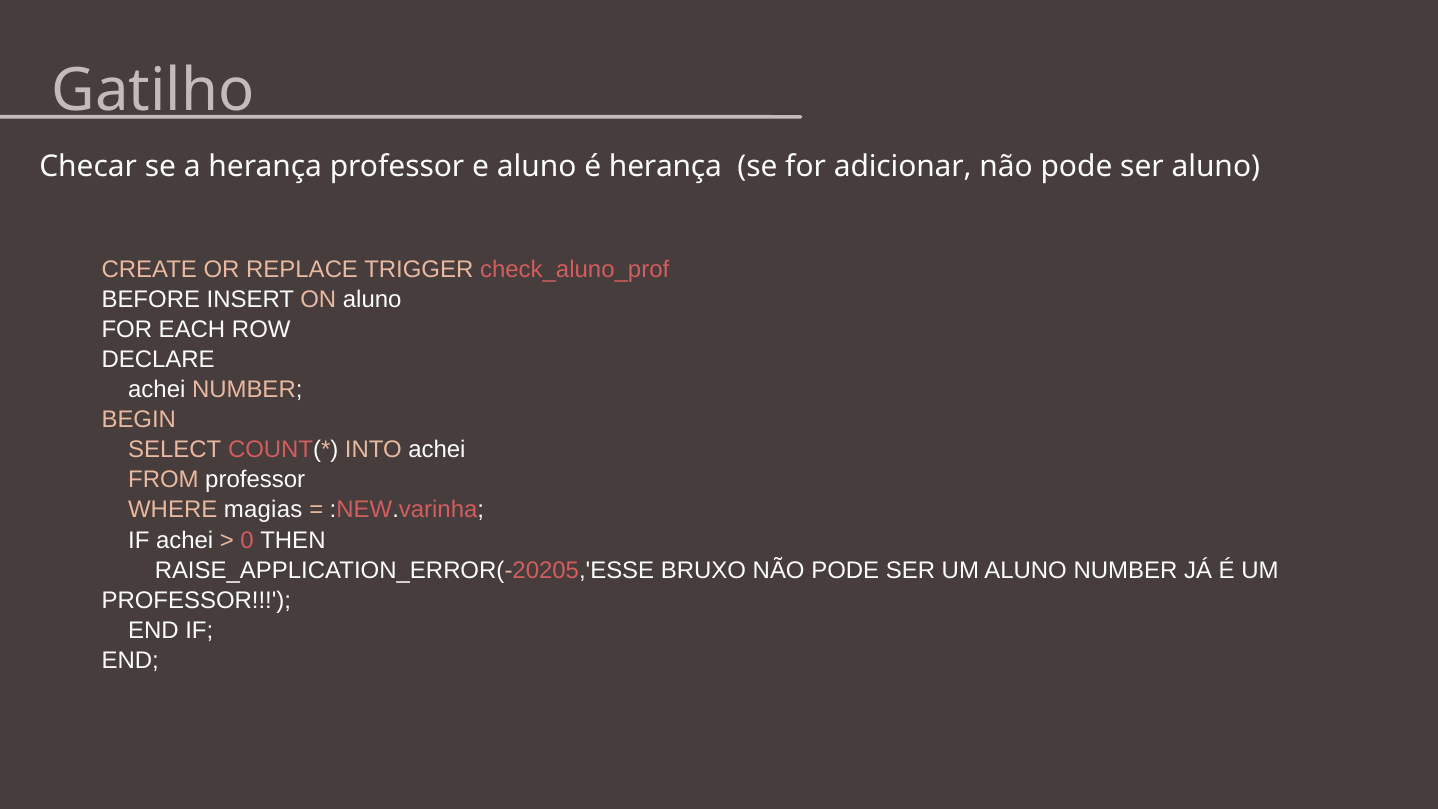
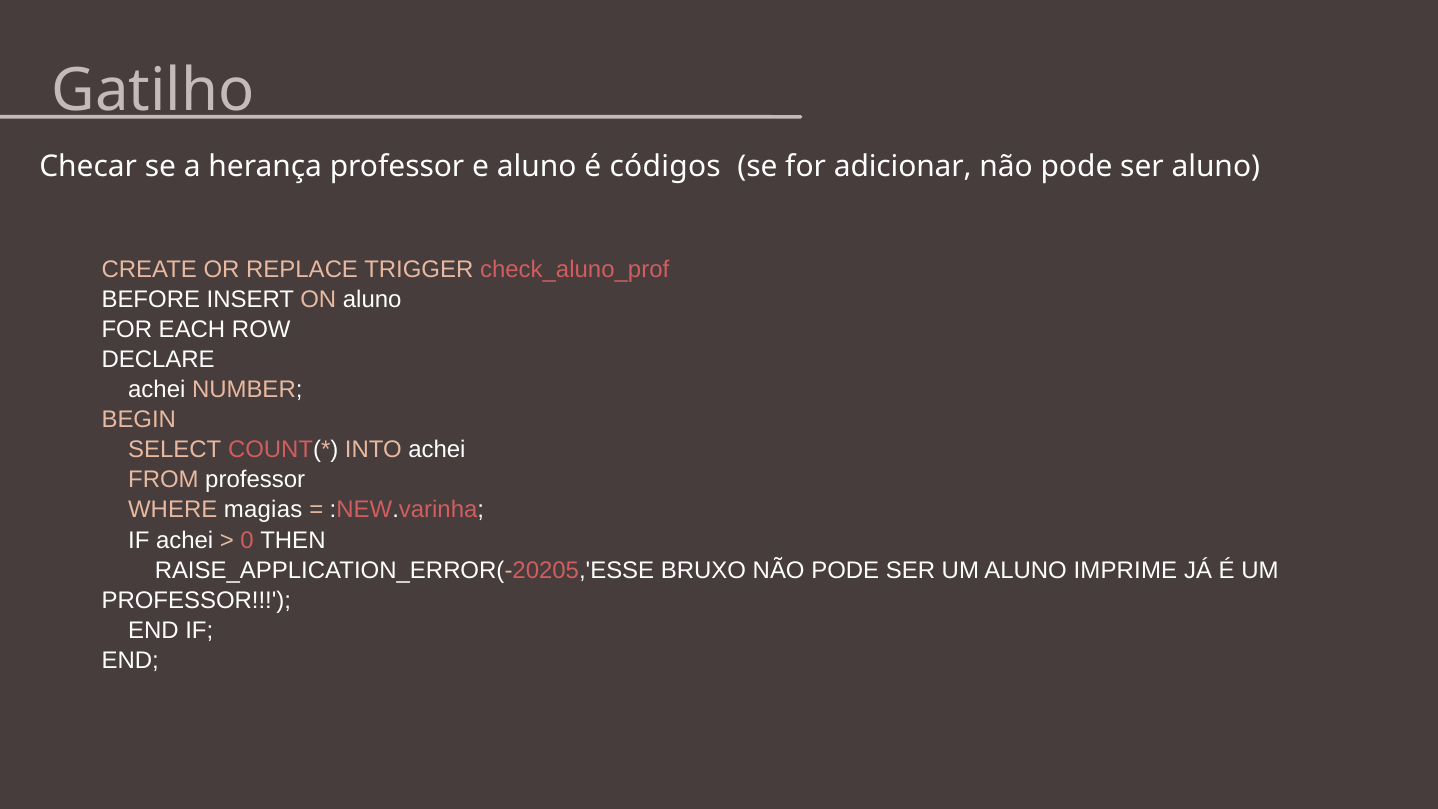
é herança: herança -> códigos (665, 166)
ALUNO NUMBER: NUMBER -> IMPRIME (1125, 570)
